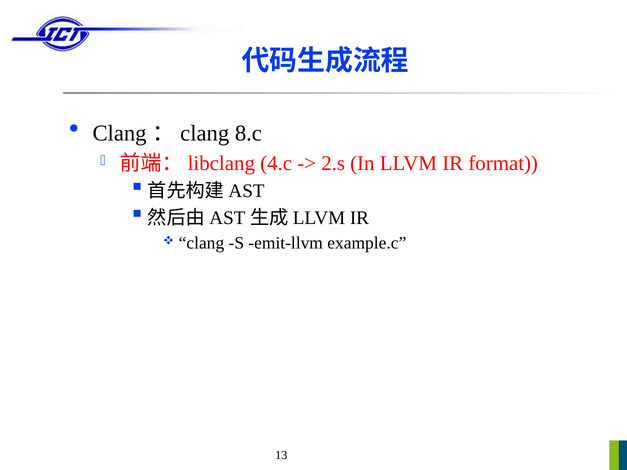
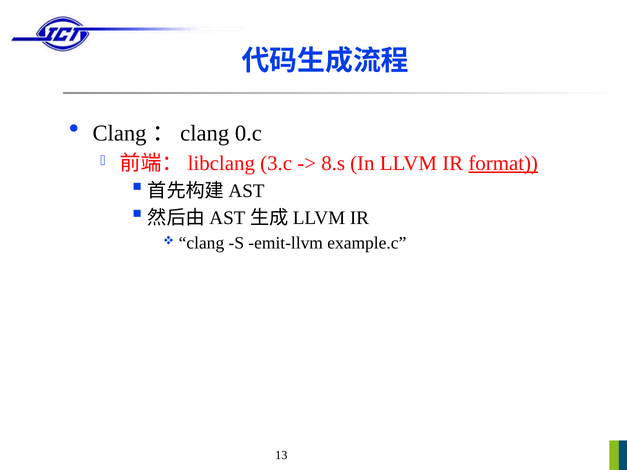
8.c: 8.c -> 0.c (248, 133)
4.c: 4.c -> 3.c (276, 163)
2.s: 2.s -> 8.s (333, 163)
format underline: none -> present (503, 163)
